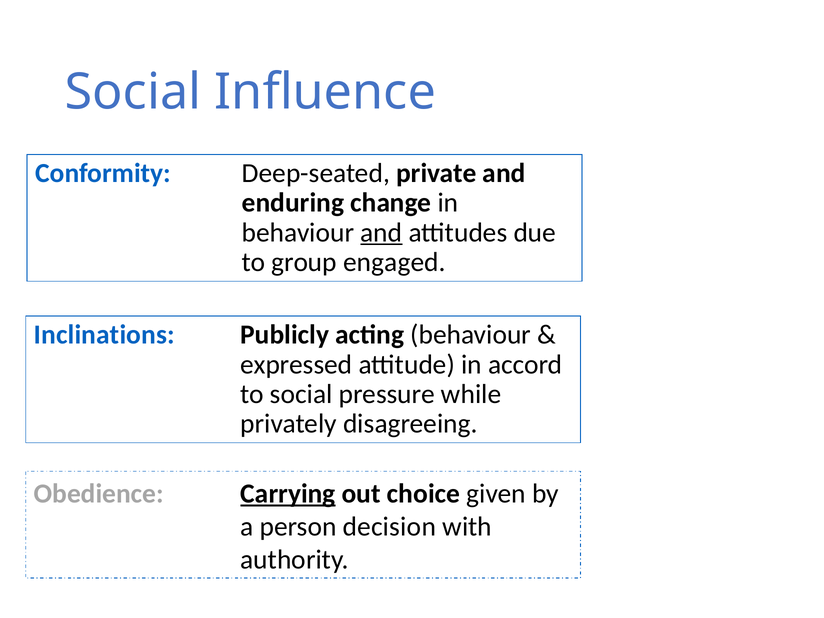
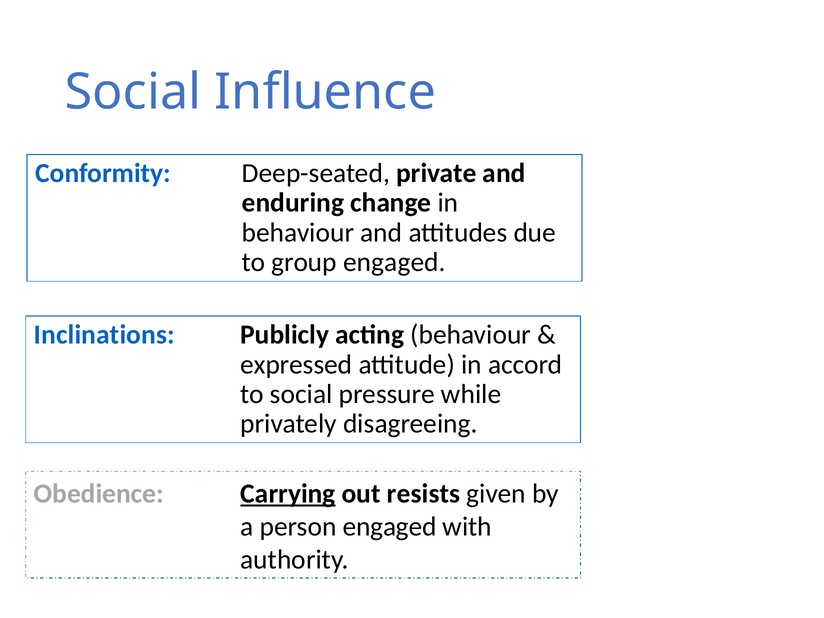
and underline: present -> none (381, 233)
choice: choice -> resists (424, 494)
person decision: decision -> engaged (390, 527)
